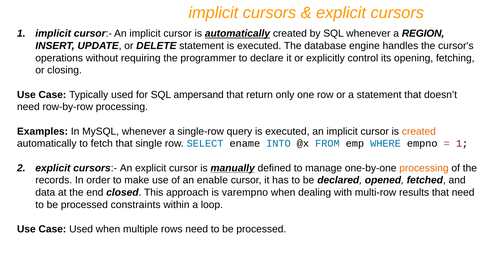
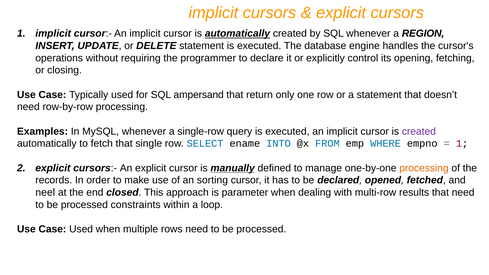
created colour: orange -> purple (419, 131)
enable: enable -> sorting (212, 180)
data: data -> neel (45, 193)
varempno: varempno -> parameter (245, 193)
